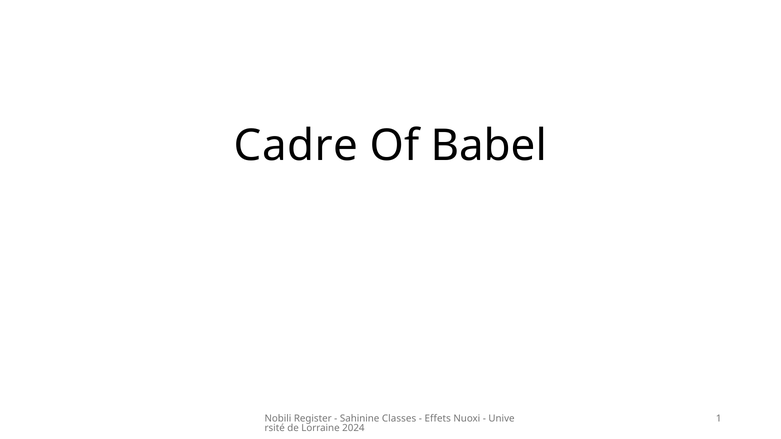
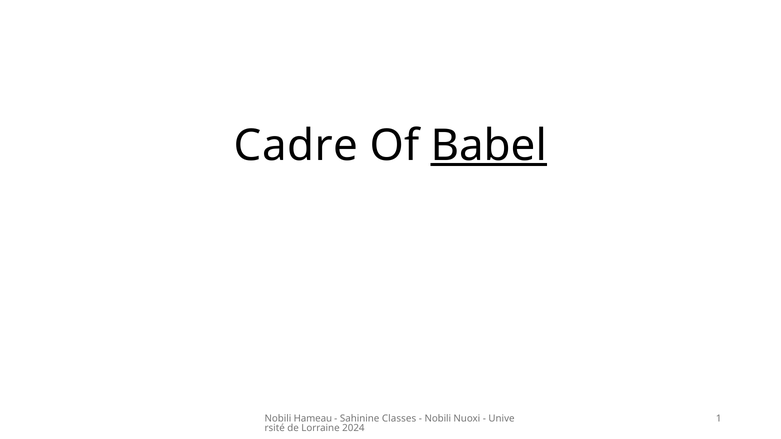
Babel underline: none -> present (489, 146)
Register: Register -> Hameau (313, 419)
Effets: Effets -> Nobili (438, 419)
